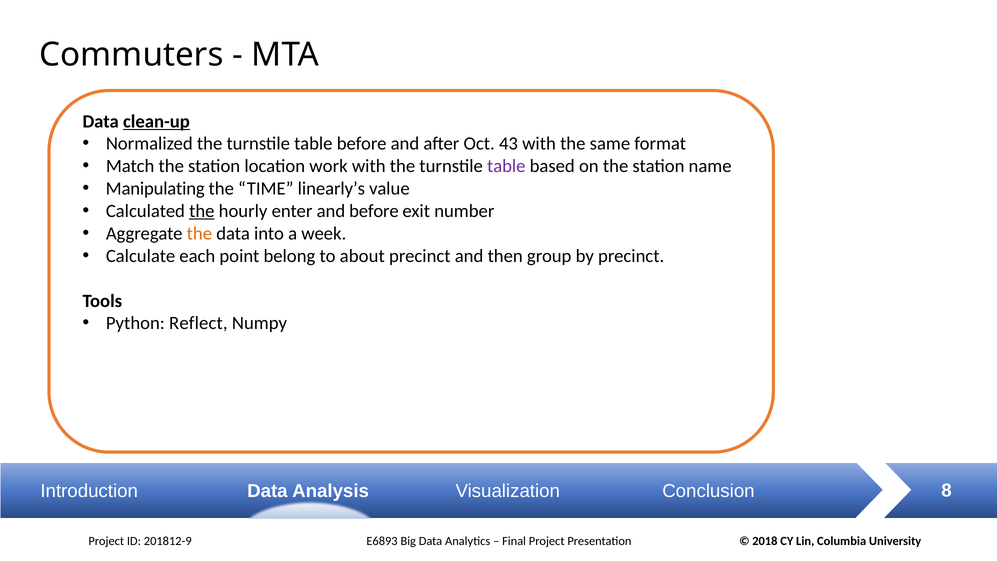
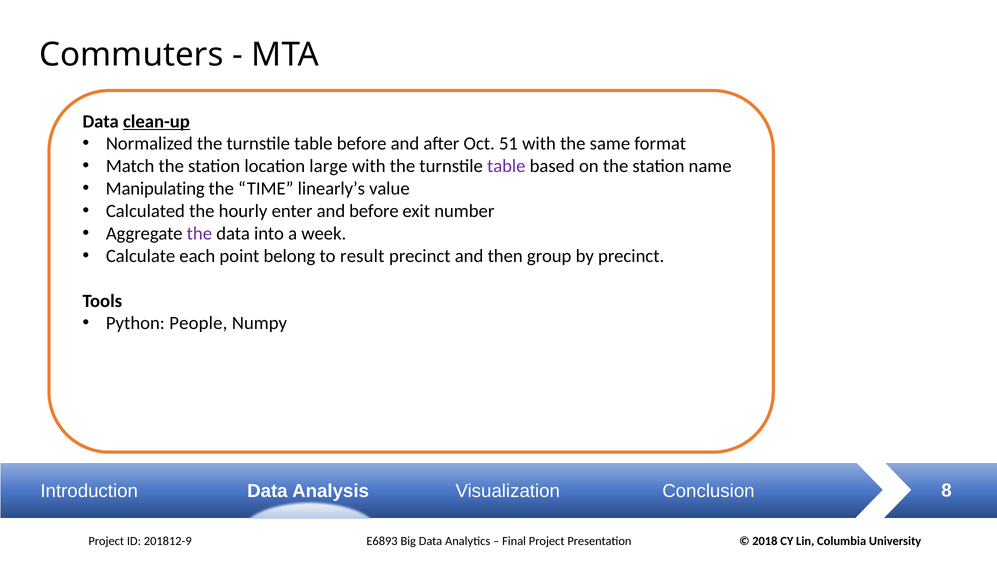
43: 43 -> 51 (508, 144)
work: work -> large (328, 166)
the underline: present -> none (202, 211)
the colour: orange -> purple (199, 233)
about: about -> result (362, 256)
Reflect: Reflect -> People (198, 323)
